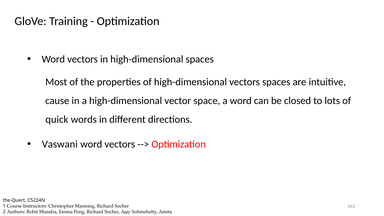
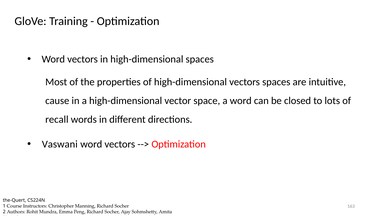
quick: quick -> recall (57, 119)
